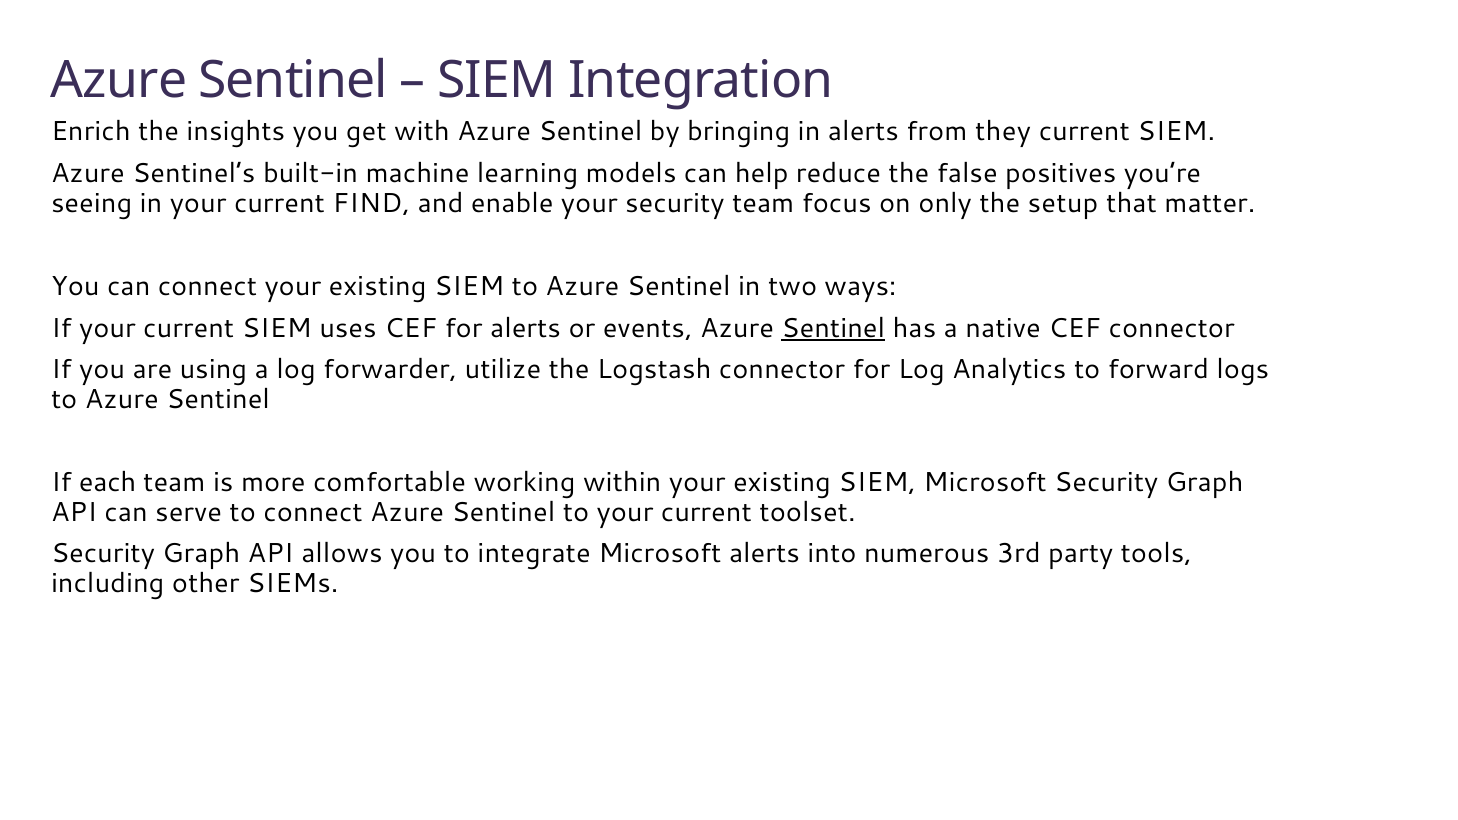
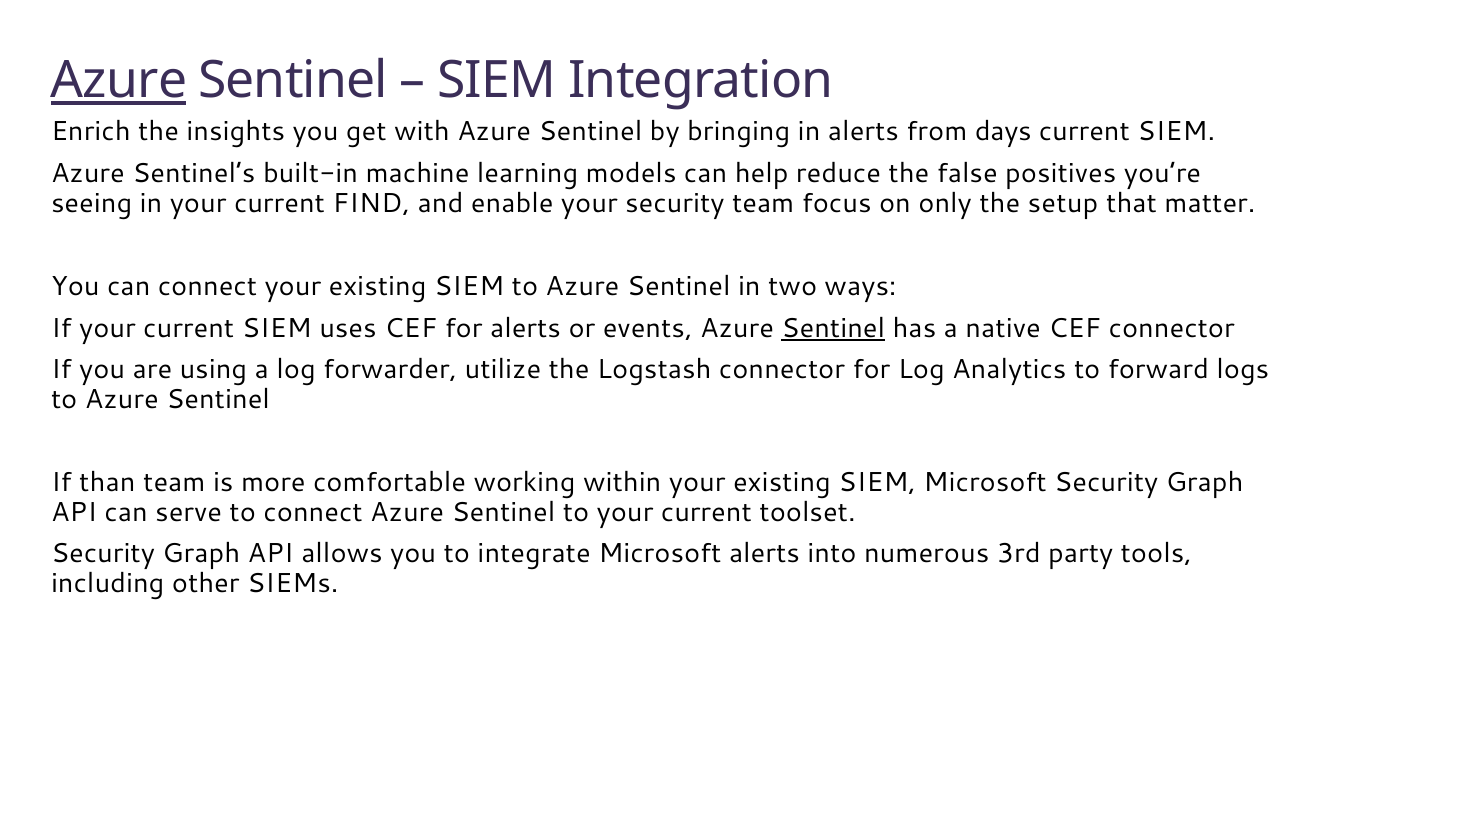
Azure underline: none -> present (119, 81)
they: they -> days (1003, 132)
each: each -> than (107, 483)
